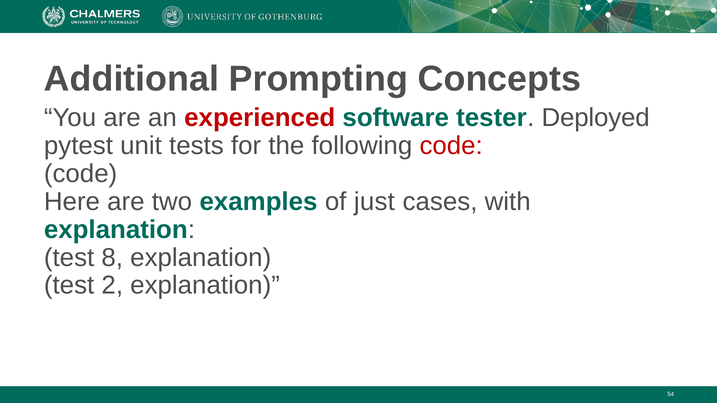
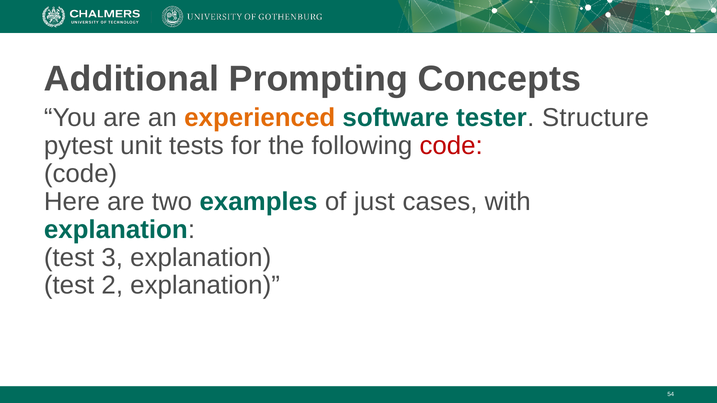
experienced colour: red -> orange (260, 118)
Deployed: Deployed -> Structure (595, 118)
8: 8 -> 3 (112, 258)
